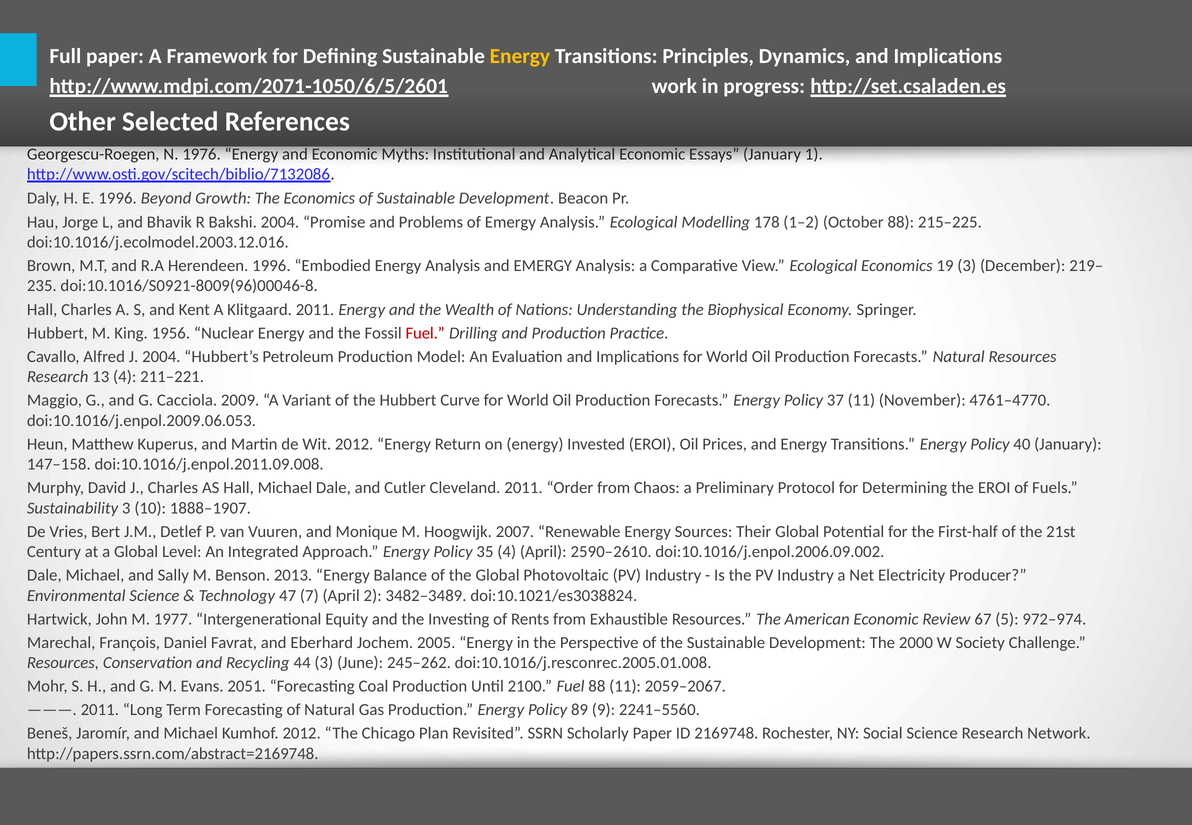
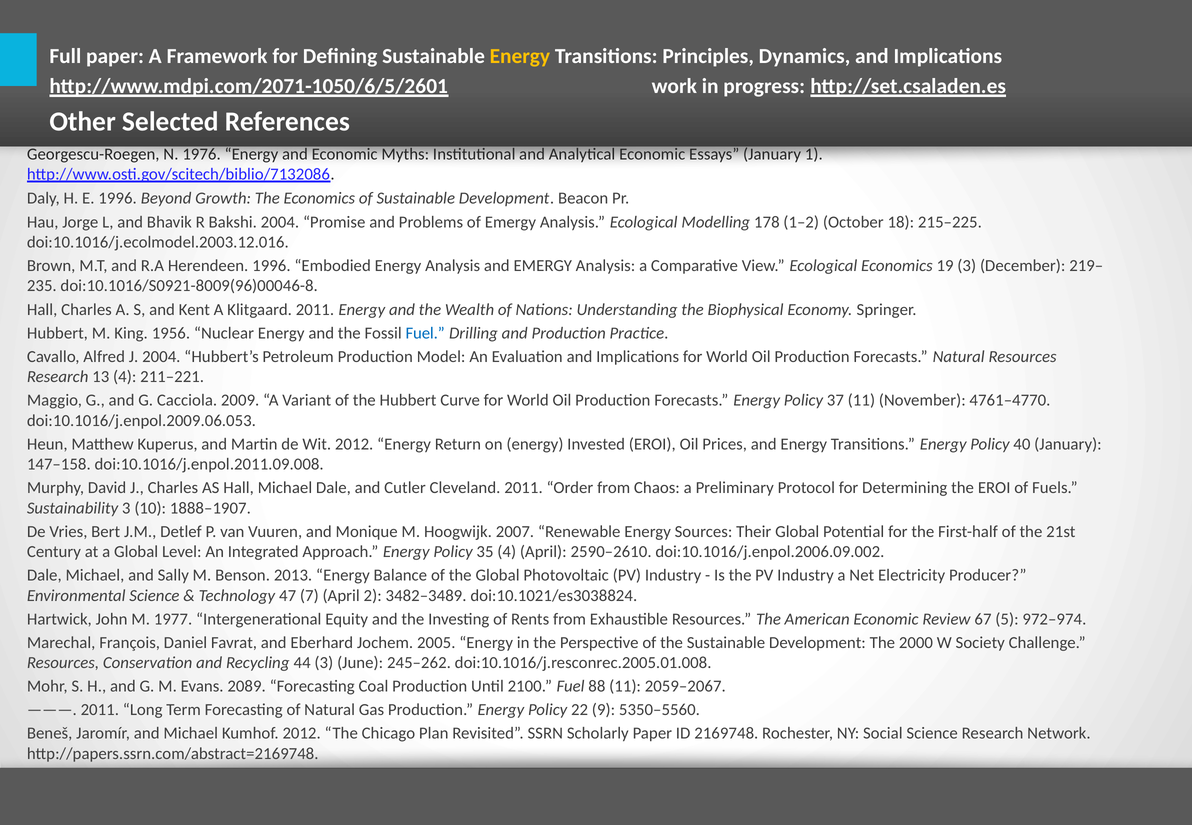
October 88: 88 -> 18 (901, 222)
Fuel colour: red -> blue (425, 333)
2051: 2051 -> 2089 (247, 687)
89: 89 -> 22 (580, 710)
2241–5560: 2241–5560 -> 5350–5560 (659, 710)
